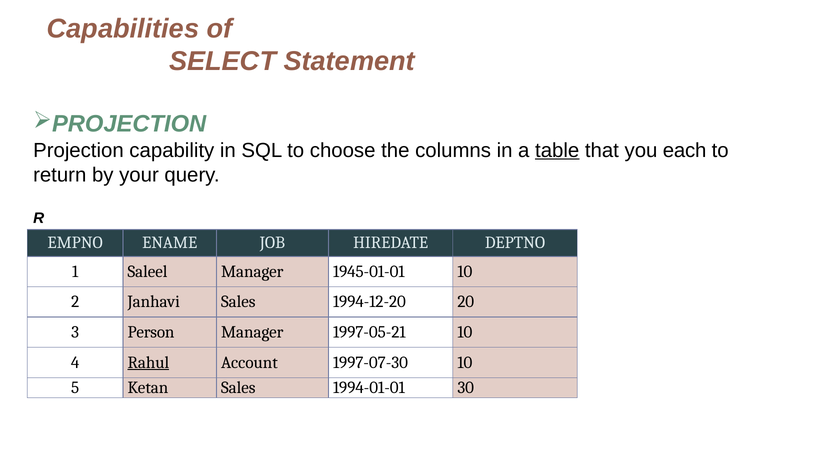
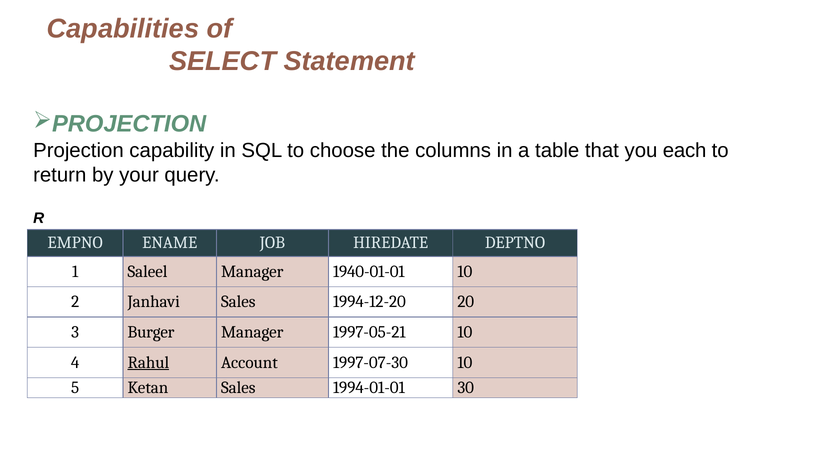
table underline: present -> none (557, 150)
1945-01-01: 1945-01-01 -> 1940-01-01 (369, 271)
Person: Person -> Burger (151, 332)
